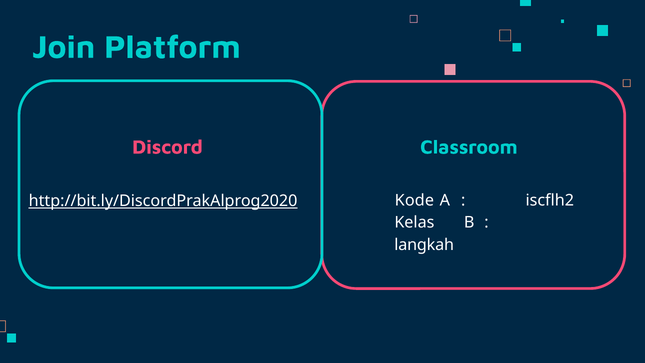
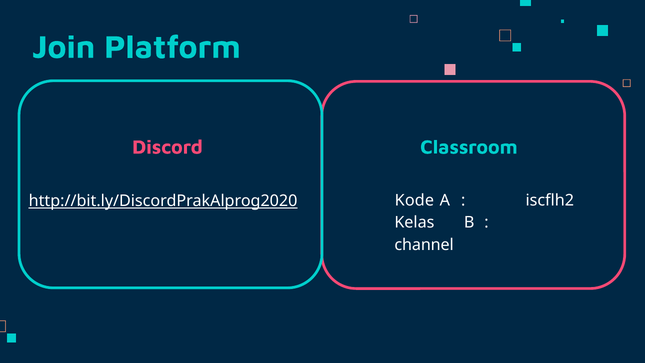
langkah: langkah -> channel (424, 245)
